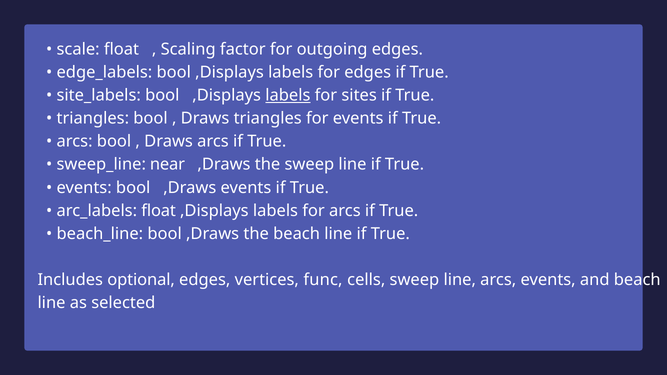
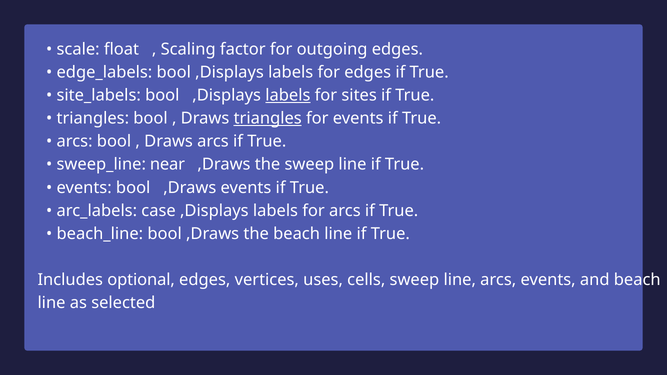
triangles underline: none -> present (268, 118)
arc_labels float: float -> case (159, 211)
func: func -> uses (323, 280)
